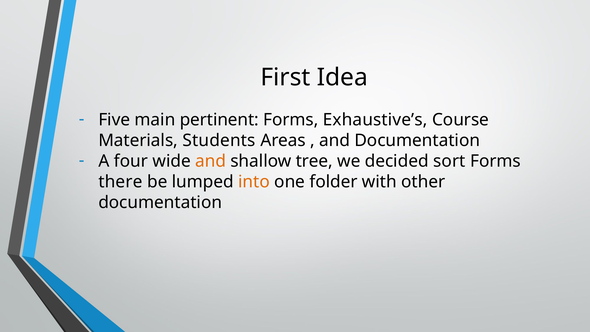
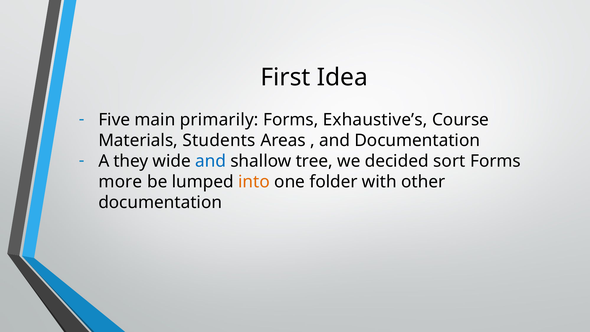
pertinent: pertinent -> primarily (219, 120)
four: four -> they (131, 161)
and colour: orange -> blue (211, 161)
there: there -> more (120, 182)
